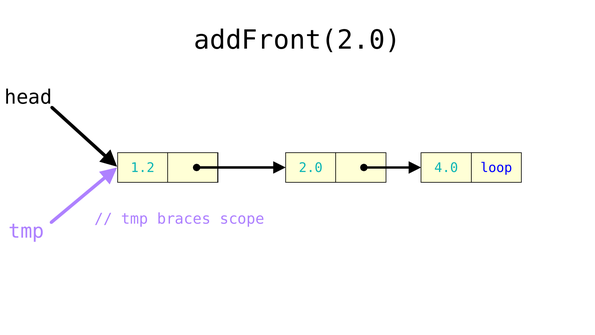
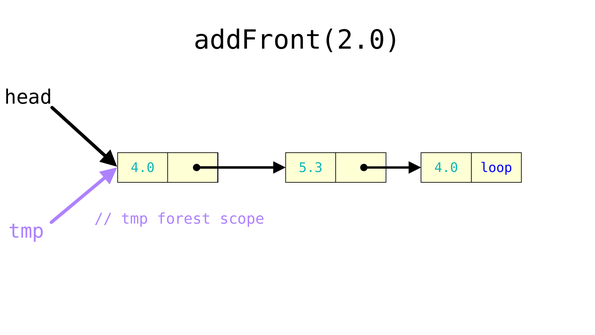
1.2: 1.2 -> 4.0 (143, 168)
2.0: 2.0 -> 5.3 (311, 168)
braces: braces -> forest (184, 219)
